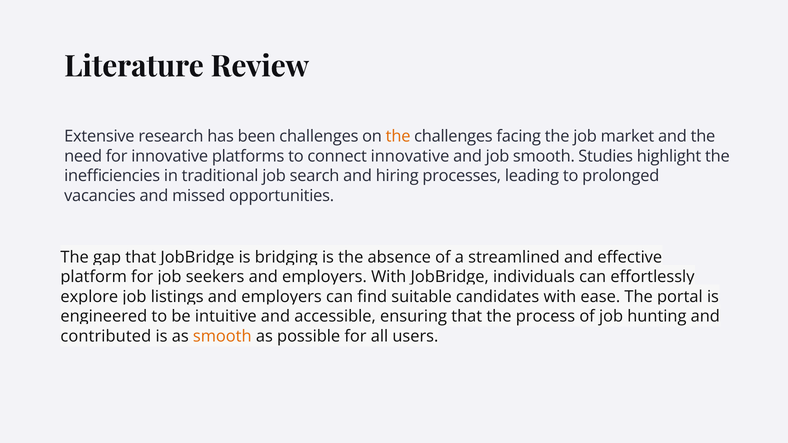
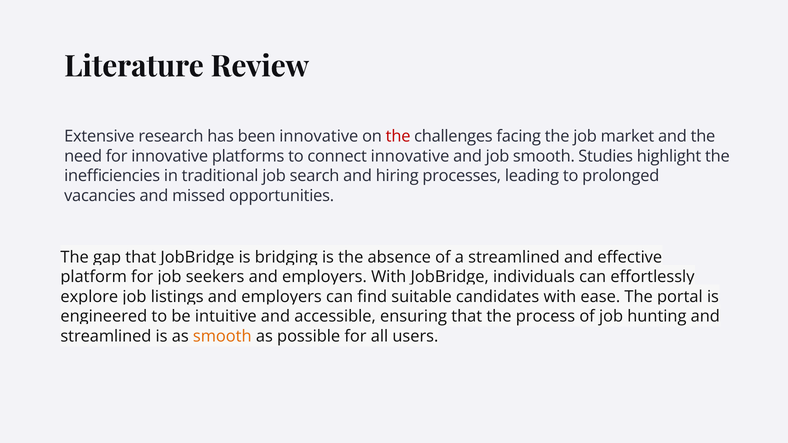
been challenges: challenges -> innovative (319, 137)
the colour: orange -> red (398, 137)
contributed: contributed -> streamlined (106, 336)
